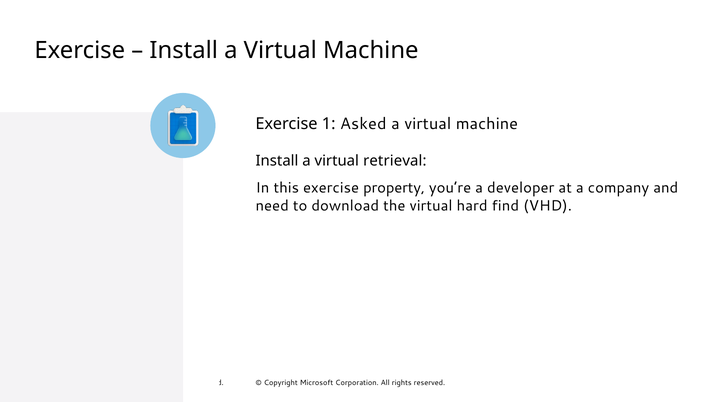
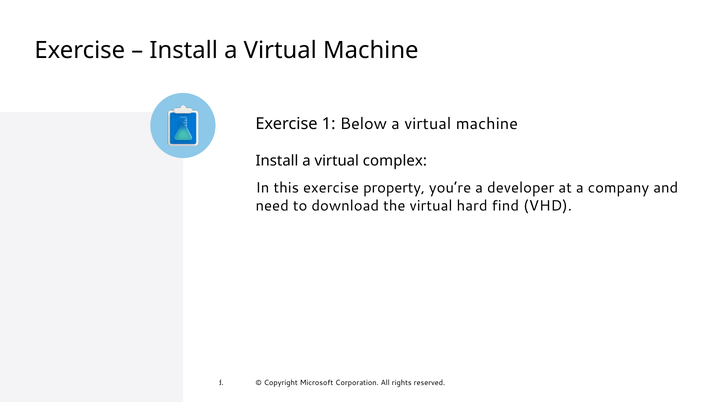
Asked: Asked -> Below (363, 124)
retrieval: retrieval -> complex (395, 161)
